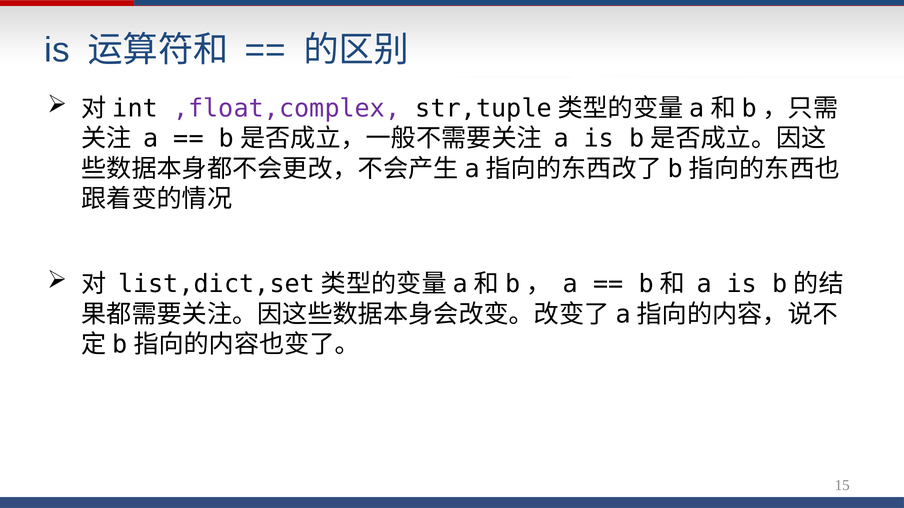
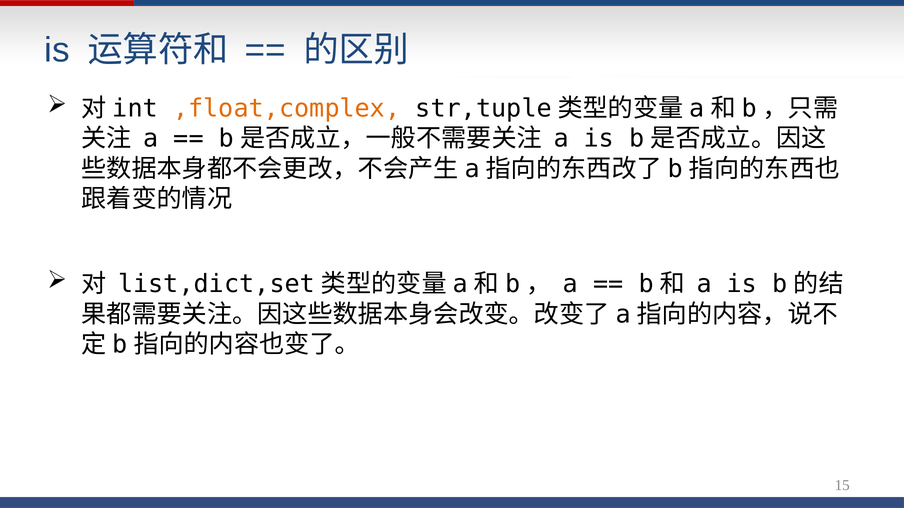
,float,complex colour: purple -> orange (287, 109)
